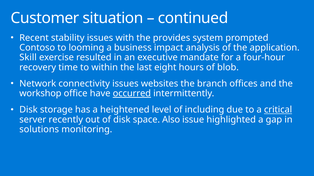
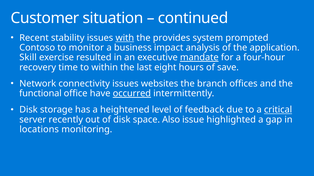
with underline: none -> present (125, 38)
looming: looming -> monitor (86, 48)
mandate underline: none -> present (199, 58)
blob: blob -> save (228, 68)
workshop: workshop -> functional (40, 94)
including: including -> feedback (204, 110)
solutions: solutions -> locations (39, 130)
